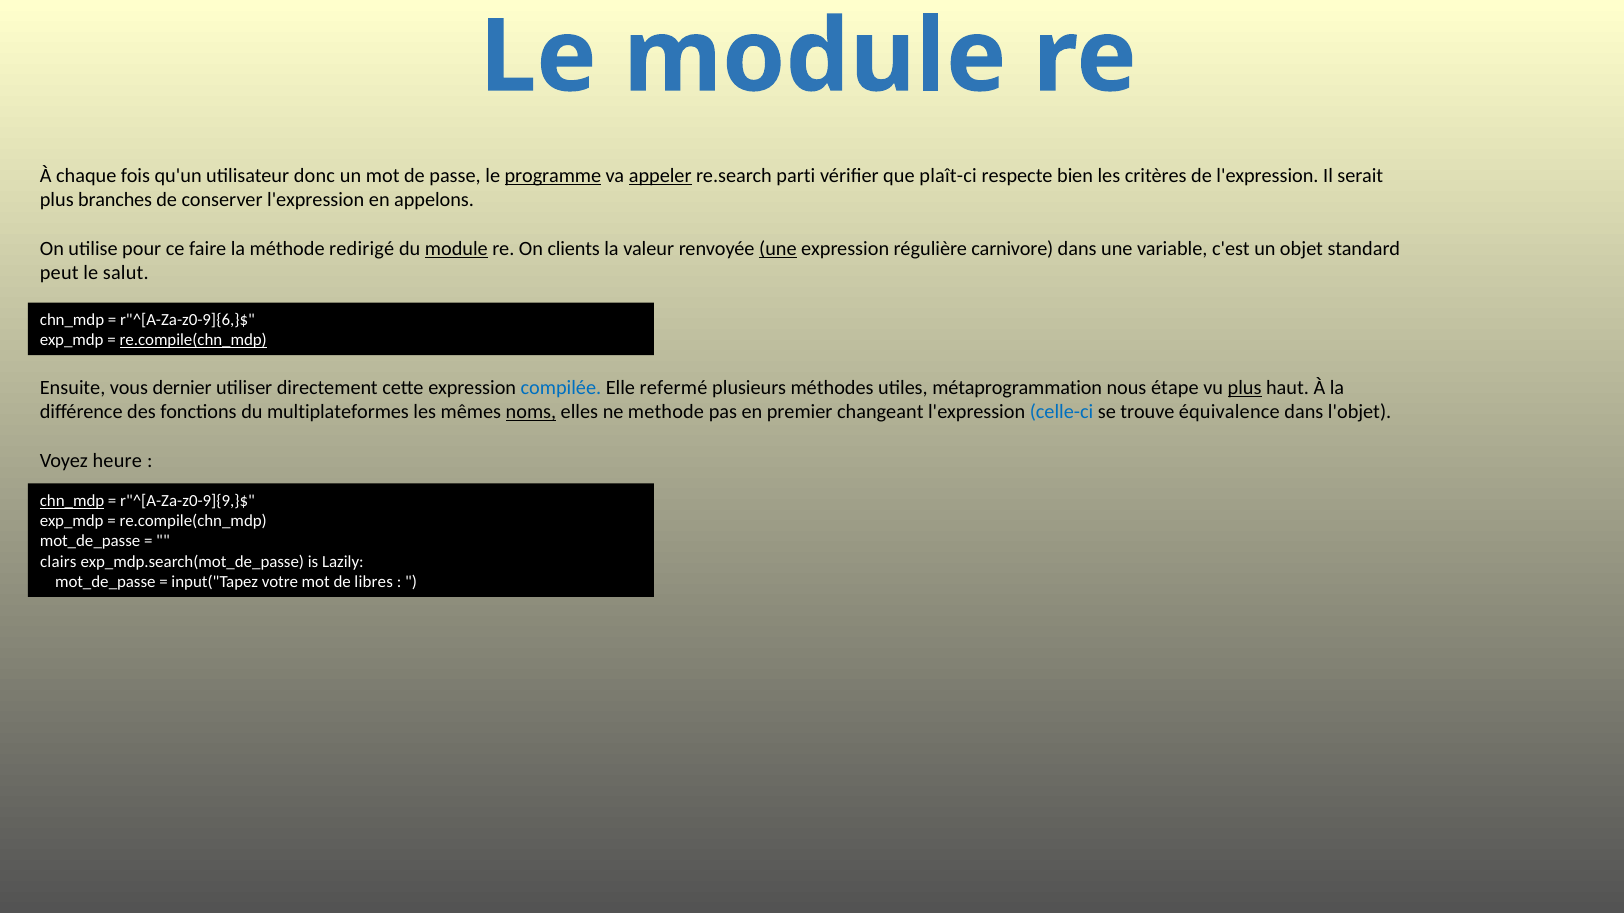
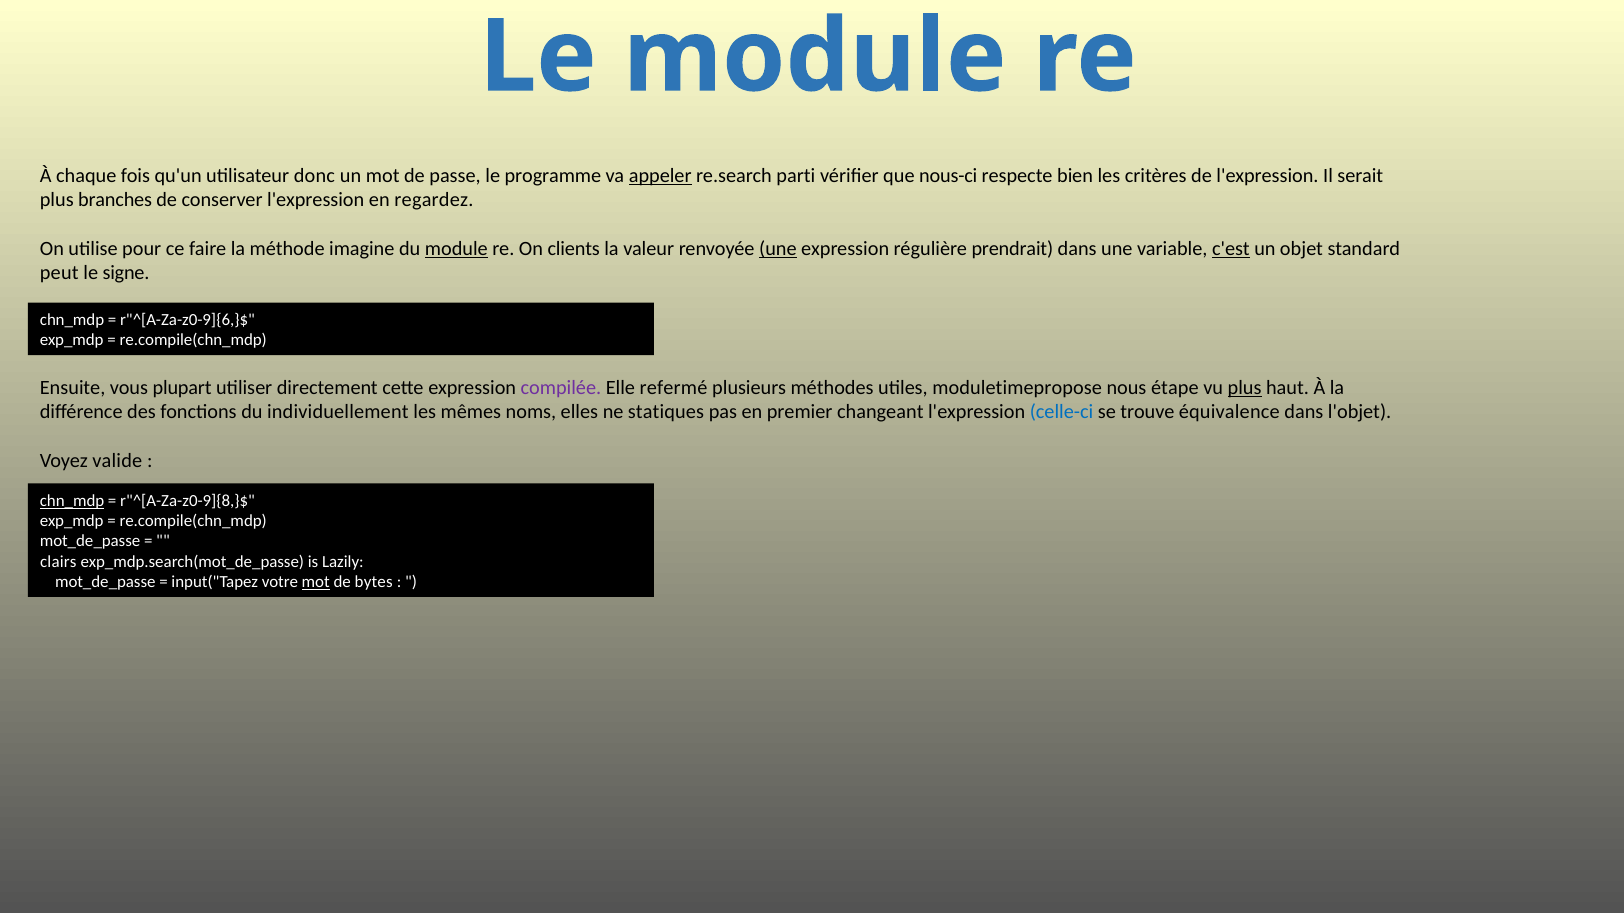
programme underline: present -> none (553, 176)
plaît-ci: plaît-ci -> nous-ci (948, 176)
appelons: appelons -> regardez (434, 200)
redirigé: redirigé -> imagine (362, 249)
carnivore: carnivore -> prendrait (1012, 249)
c'est underline: none -> present (1231, 249)
salut: salut -> signe (126, 273)
re.compile(chn_mdp underline: present -> none (193, 340)
dernier: dernier -> plupart (182, 388)
compilée colour: blue -> purple (561, 388)
métaprogrammation: métaprogrammation -> moduletimepropose (1017, 388)
multiplateformes: multiplateformes -> individuellement (338, 412)
noms underline: present -> none (531, 412)
methode: methode -> statiques (666, 412)
heure: heure -> valide (117, 461)
r"^[A-Za-z0-9]{9,}$: r"^[A-Za-z0-9]{9,}$ -> r"^[A-Za-z0-9]{8,}$ (188, 501)
mot underline: none -> present (316, 582)
libres: libres -> bytes (374, 582)
